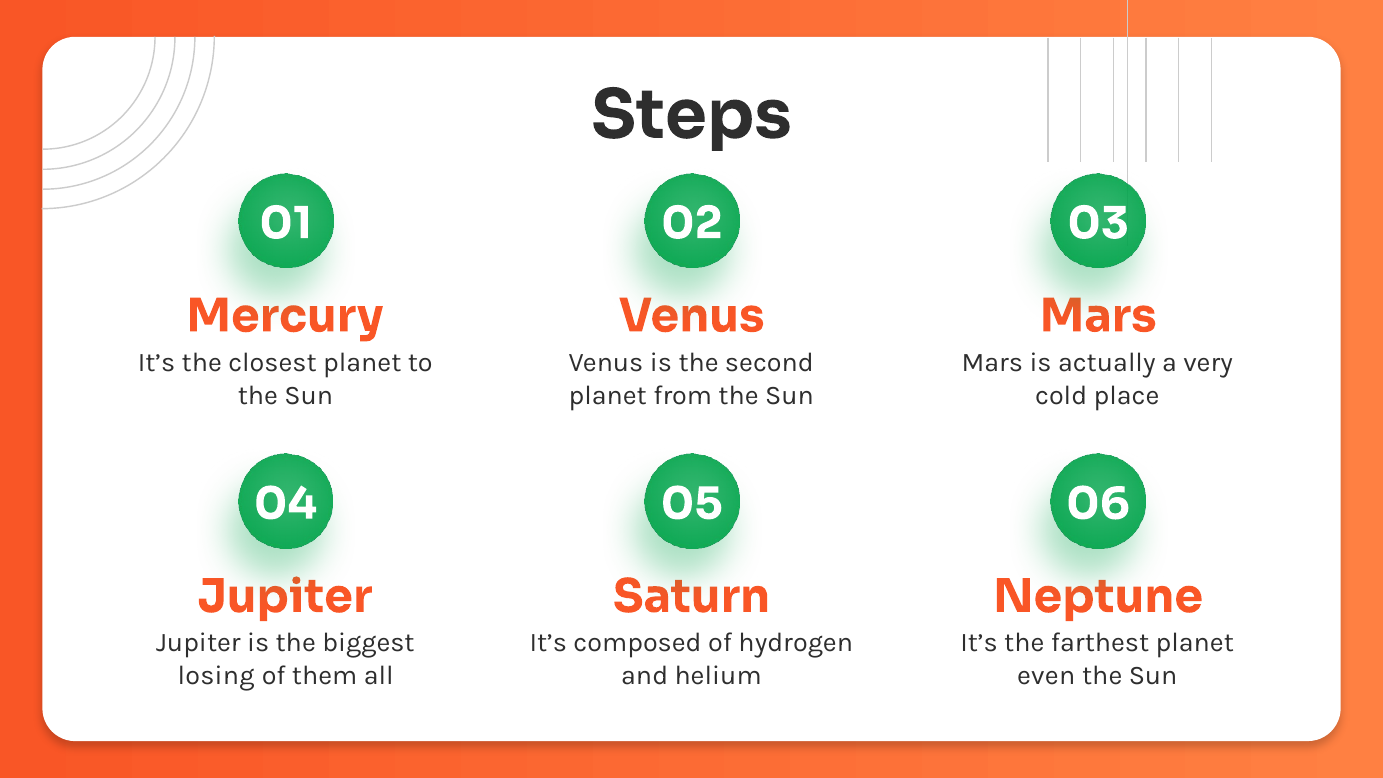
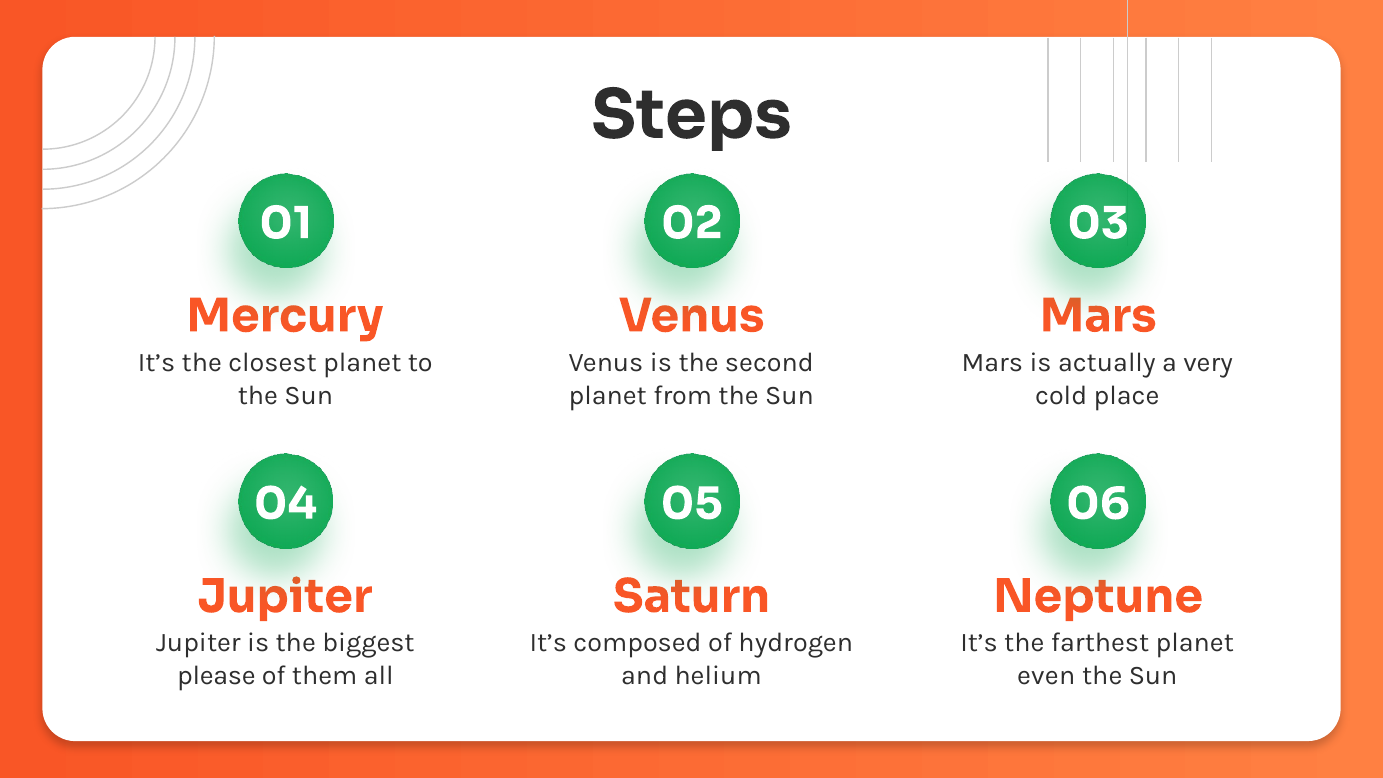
losing: losing -> please (216, 675)
